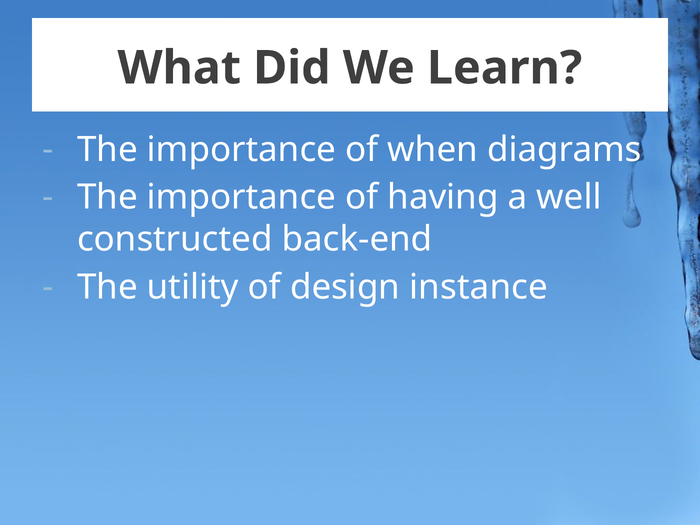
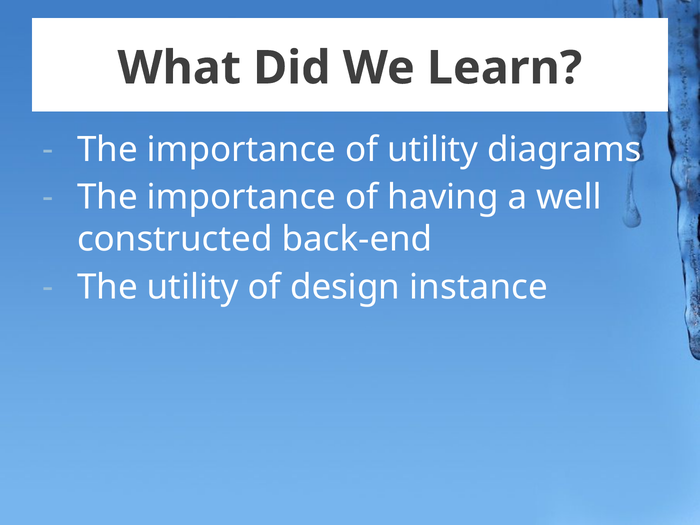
of when: when -> utility (433, 149)
